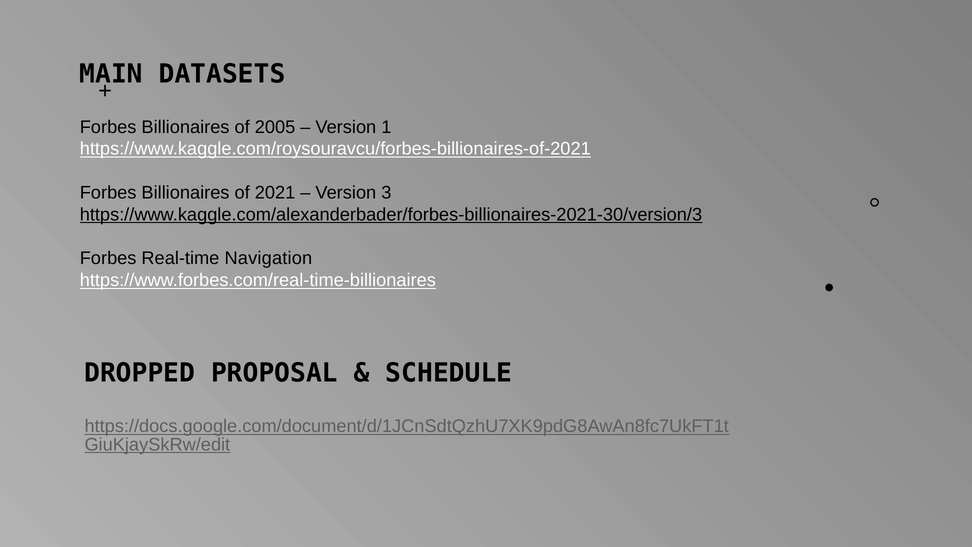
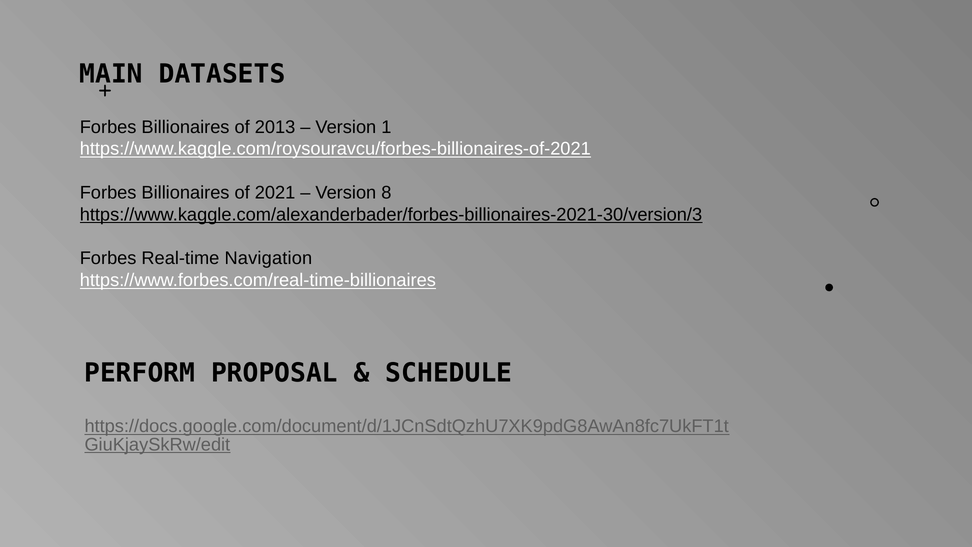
2005: 2005 -> 2013 (275, 127)
3: 3 -> 8 (386, 193)
DROPPED: DROPPED -> PERFORM (140, 373)
